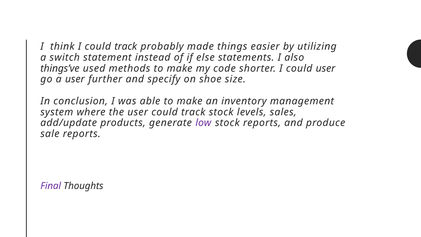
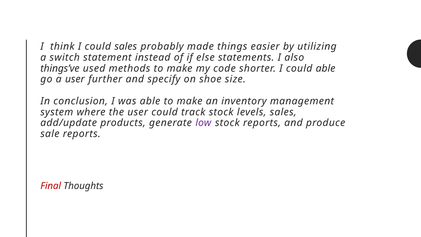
I could track: track -> sales (126, 46)
could user: user -> able (326, 68)
Final colour: purple -> red (51, 186)
